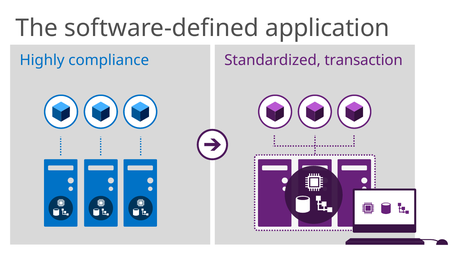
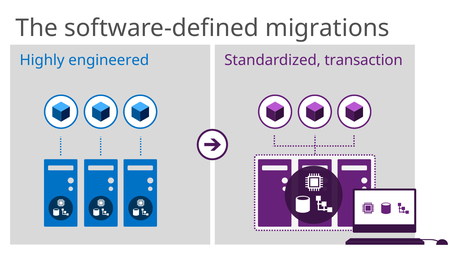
application: application -> migrations (327, 28)
compliance: compliance -> engineered (109, 60)
